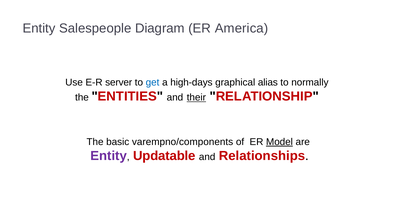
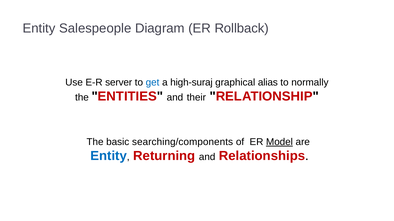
America: America -> Rollback (242, 29)
high-days: high-days -> high-suraj (191, 83)
their underline: present -> none (196, 98)
varempno/components: varempno/components -> searching/components (183, 142)
Entity colour: purple -> blue (109, 156)
Updatable: Updatable -> Returning (164, 156)
